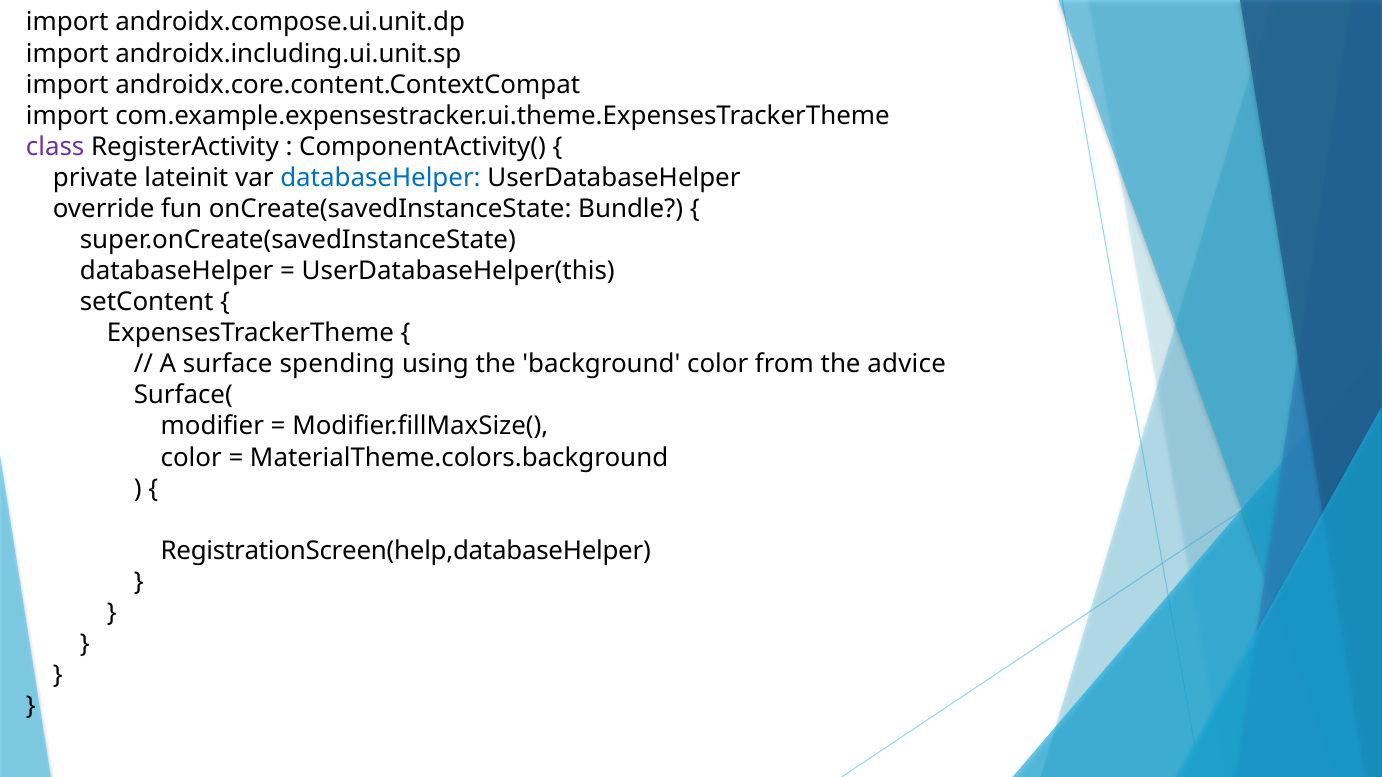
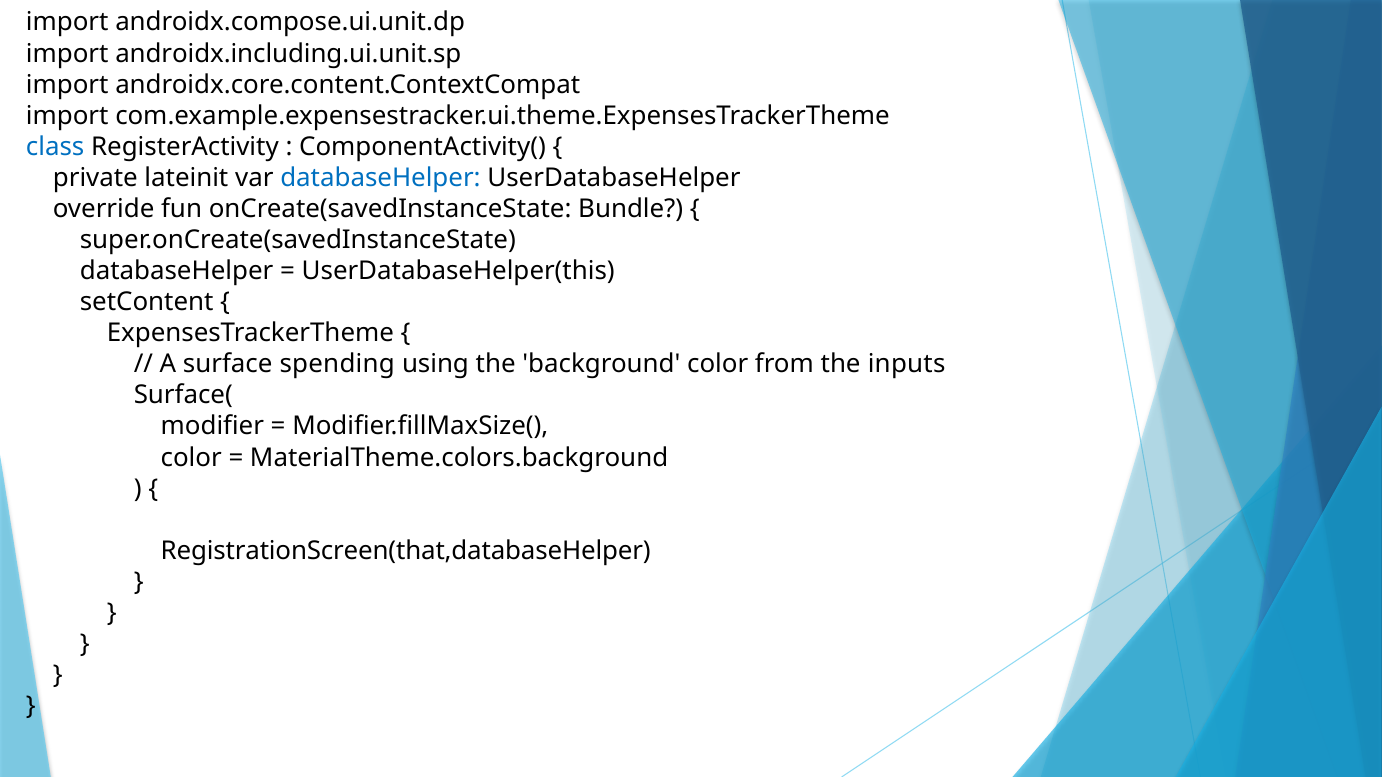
class colour: purple -> blue (55, 147)
advice: advice -> inputs (907, 364)
RegistrationScreen(help,databaseHelper: RegistrationScreen(help,databaseHelper -> RegistrationScreen(that,databaseHelper (406, 551)
